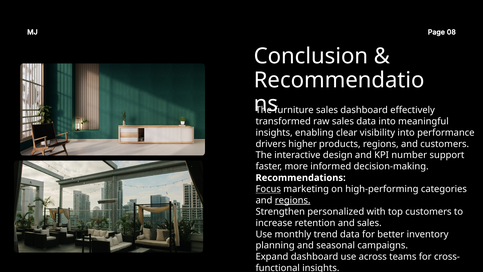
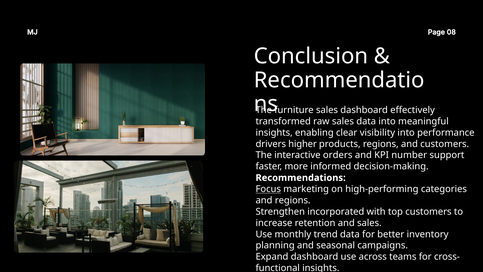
design: design -> orders (338, 155)
regions underline: present -> none (293, 200)
personalized: personalized -> incorporated (336, 211)
